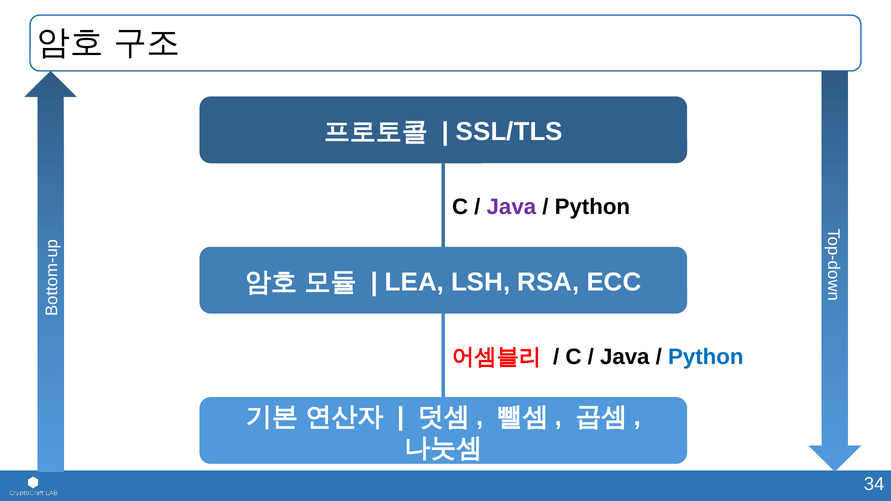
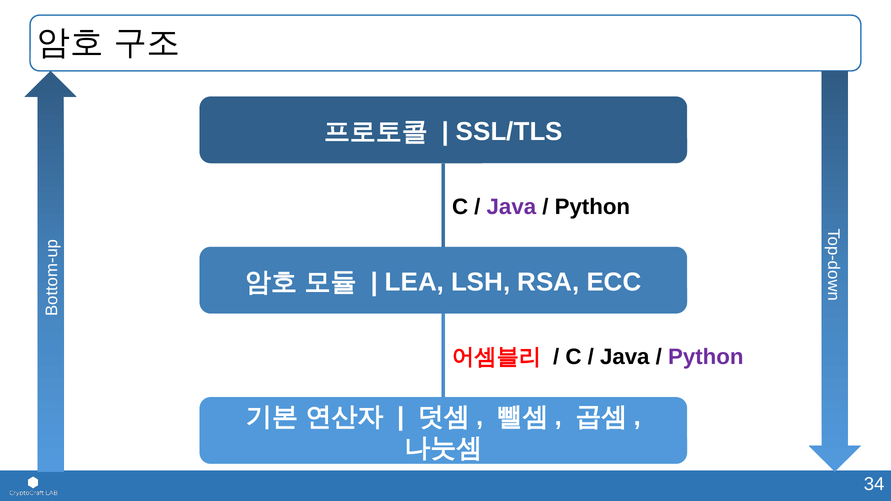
Python colour: blue -> purple (706, 357)
